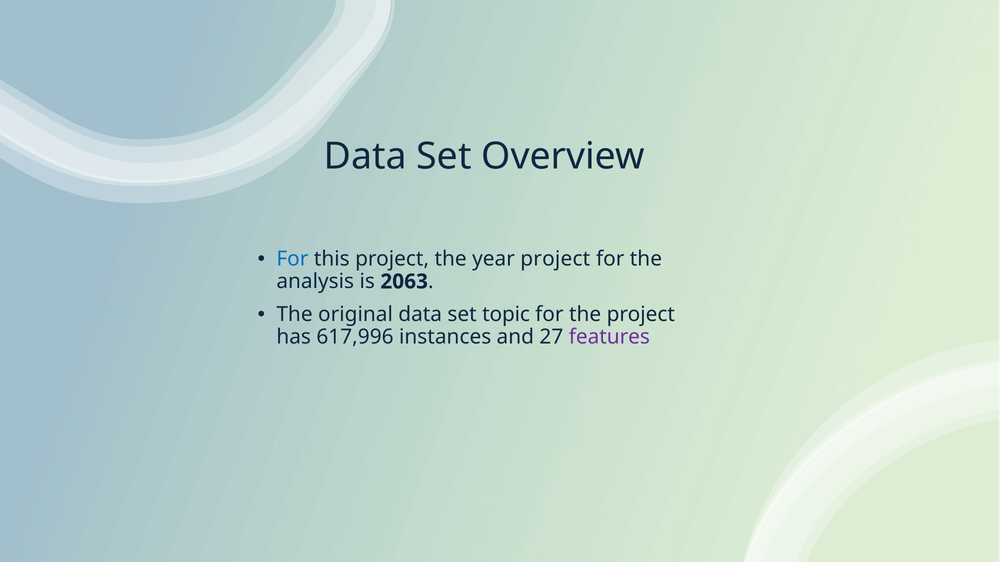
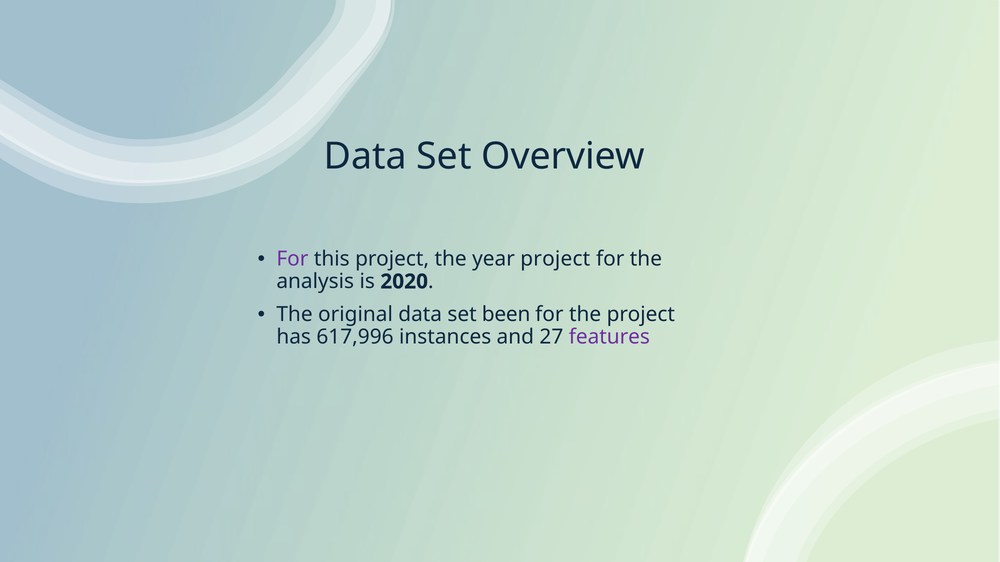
For colour: blue -> purple (292, 259)
2063: 2063 -> 2020 (404, 282)
topic: topic -> been (506, 315)
